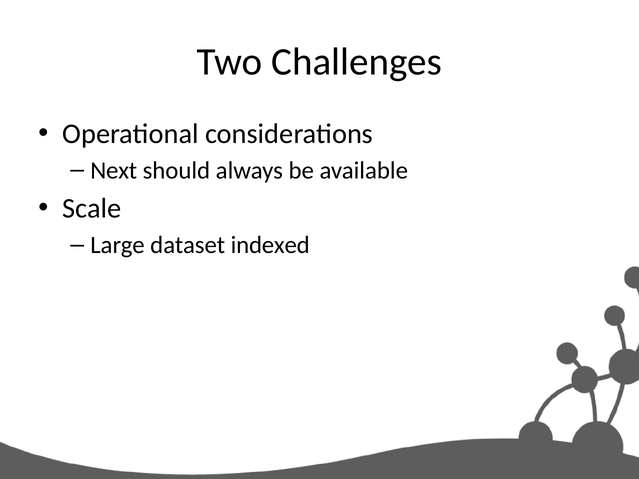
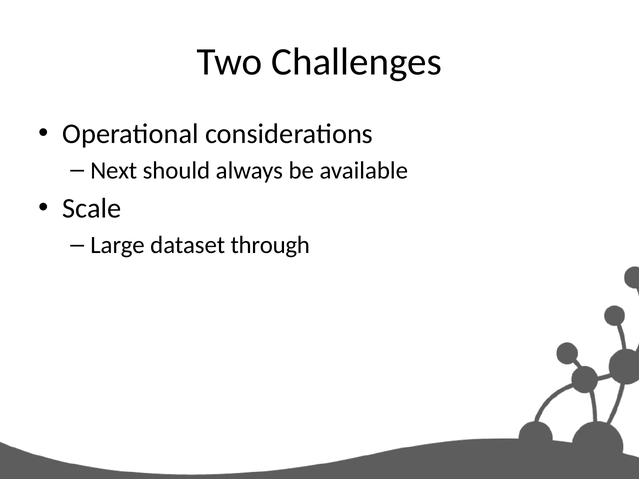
indexed: indexed -> through (270, 245)
